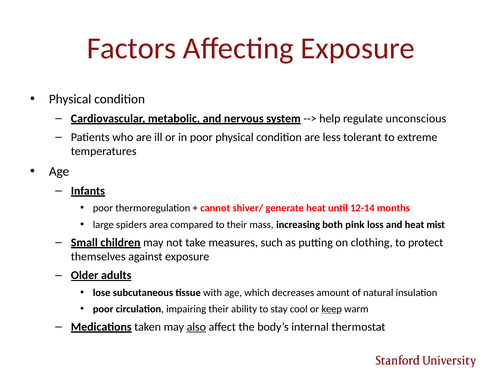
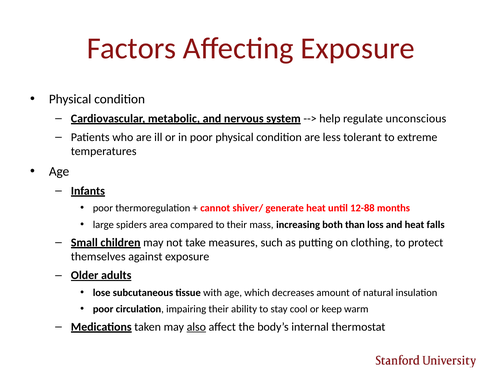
12-14: 12-14 -> 12-88 (362, 208)
pink: pink -> than (355, 225)
mist: mist -> falls (436, 225)
keep underline: present -> none (332, 309)
